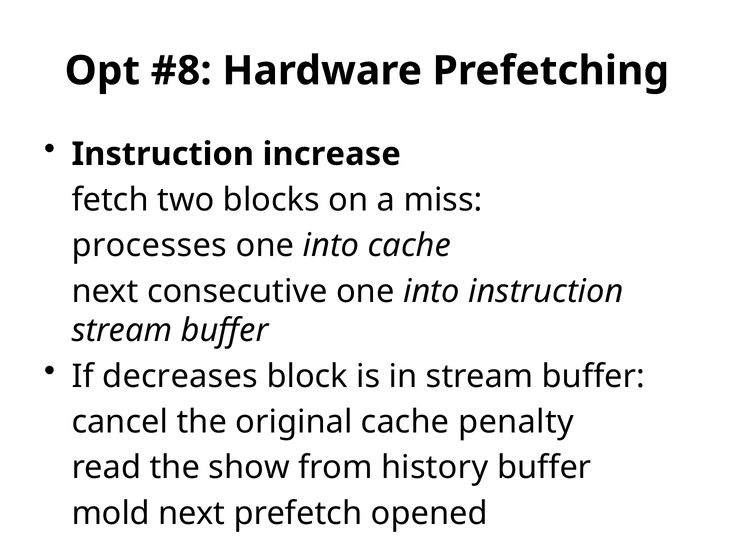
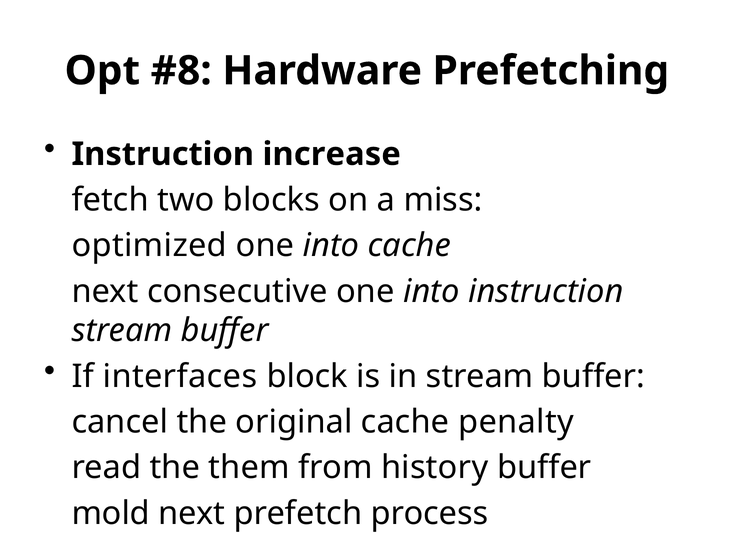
processes: processes -> optimized (149, 245)
decreases: decreases -> interfaces (180, 376)
show: show -> them (249, 467)
opened: opened -> process (429, 513)
